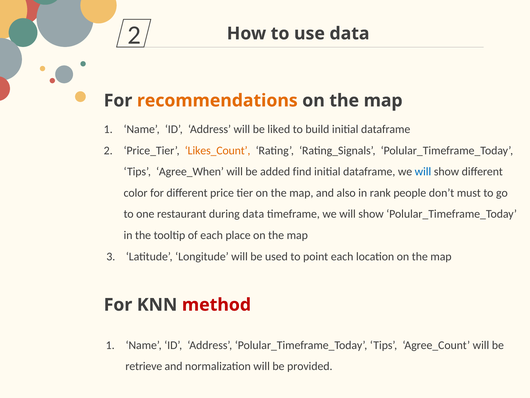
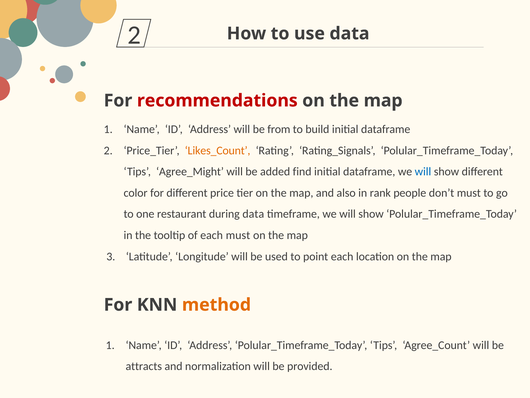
recommendations colour: orange -> red (217, 100)
liked: liked -> from (279, 129)
Agree_When: Agree_When -> Agree_Might (190, 171)
each place: place -> must (238, 235)
method colour: red -> orange (216, 304)
retrieve: retrieve -> attracts (144, 366)
